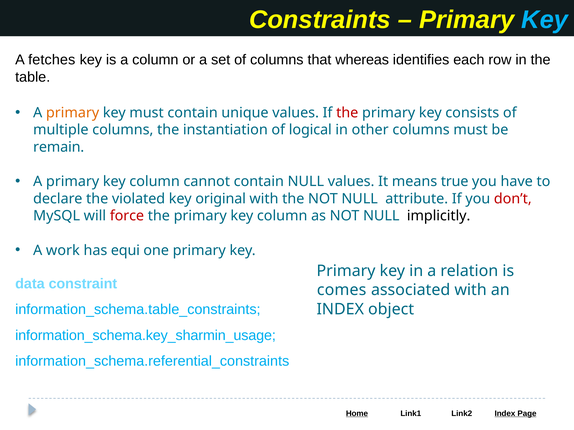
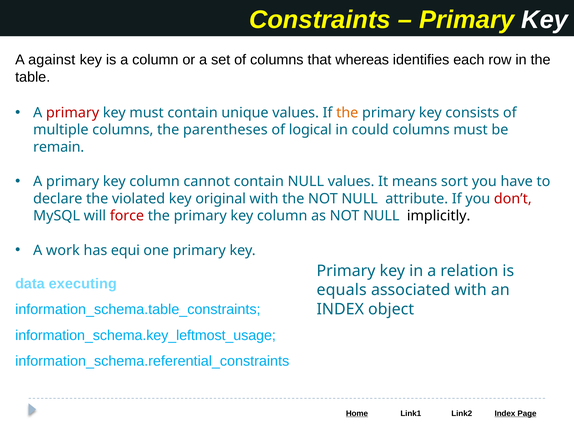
Key colour: light blue -> white (545, 20)
fetches: fetches -> against (52, 60)
primary colour: orange -> red (73, 113)
the colour: red -> orange (347, 113)
instantiation: instantiation -> parentheses (225, 130)
other: other -> could (370, 130)
true: true -> sort (455, 182)
constraint: constraint -> executing (83, 284)
comes: comes -> equals (342, 290)
information_schema.key_sharmin_usage: information_schema.key_sharmin_usage -> information_schema.key_leftmost_usage (146, 336)
